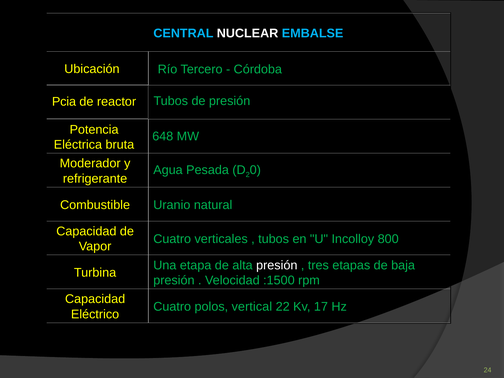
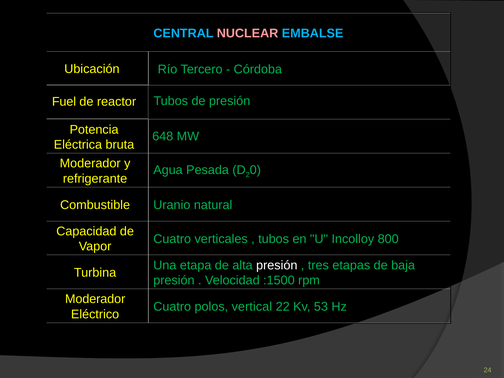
NUCLEAR colour: white -> pink (248, 33)
Pcia: Pcia -> Fuel (64, 102)
Capacidad: Capacidad -> Moderador (95, 299)
17: 17 -> 53 (321, 307)
